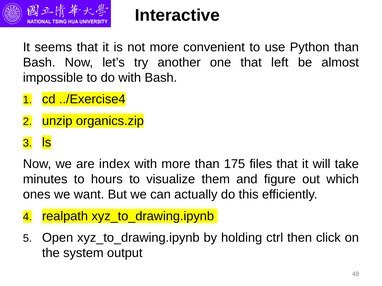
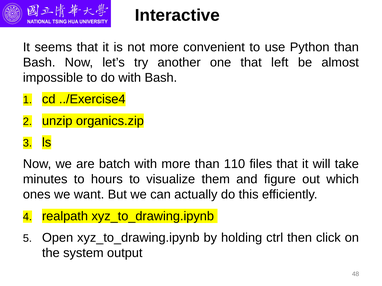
index: index -> batch (115, 164)
175: 175 -> 110 (235, 164)
